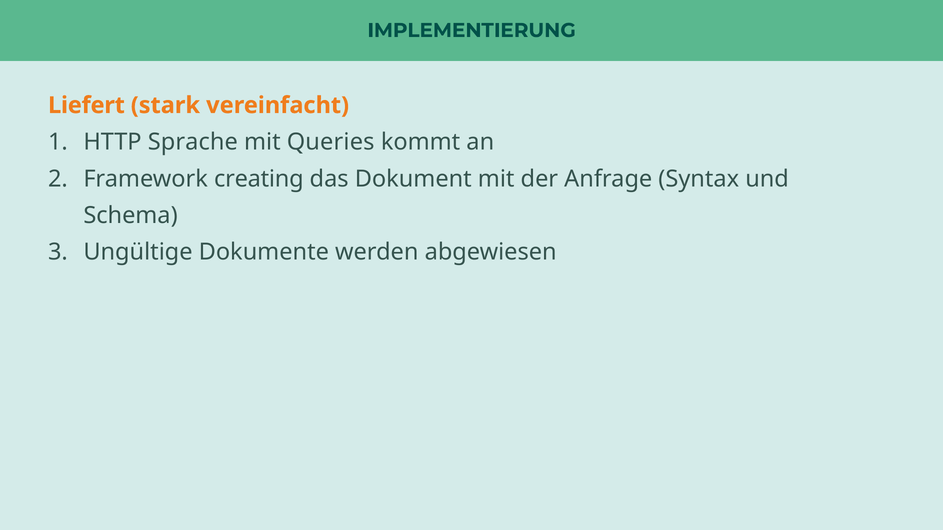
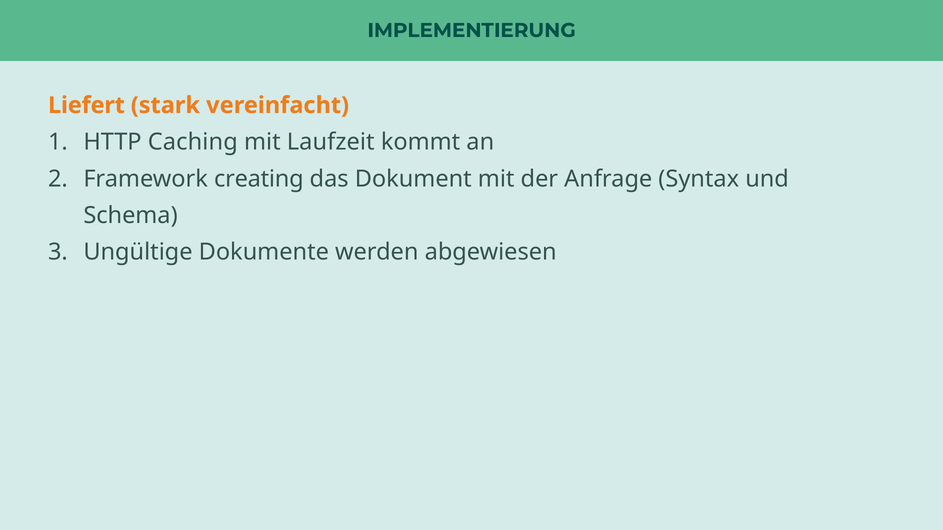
Sprache: Sprache -> Caching (193, 142)
Queries: Queries -> Laufzeit (331, 142)
